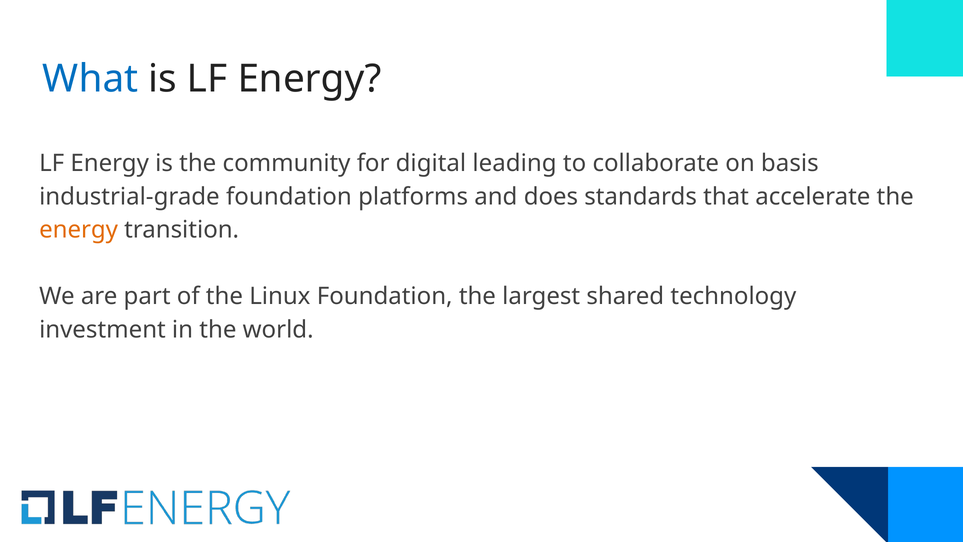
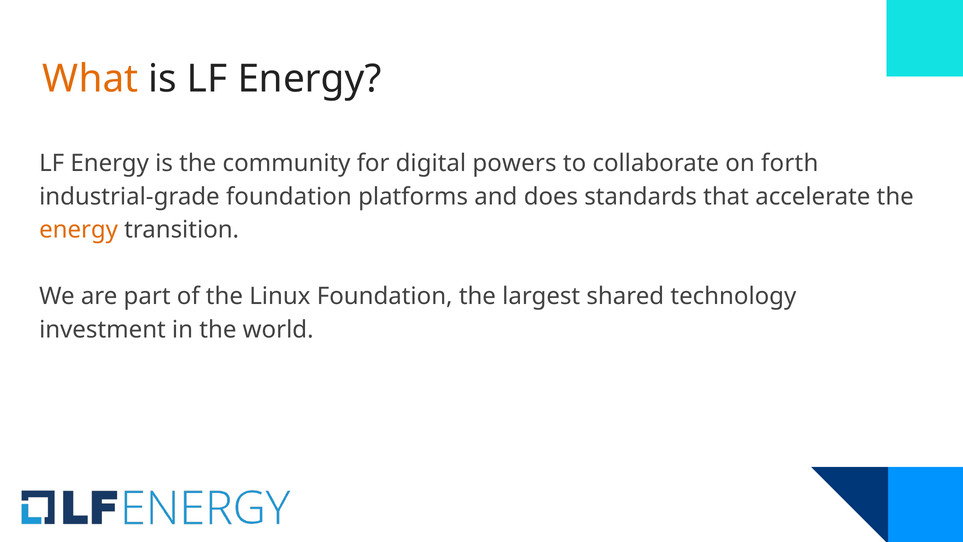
What colour: blue -> orange (90, 79)
leading: leading -> powers (514, 163)
basis: basis -> forth (790, 163)
